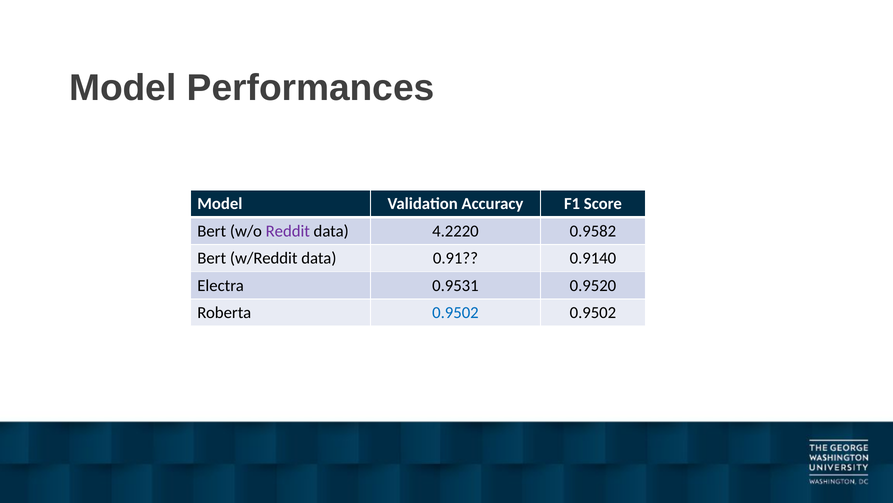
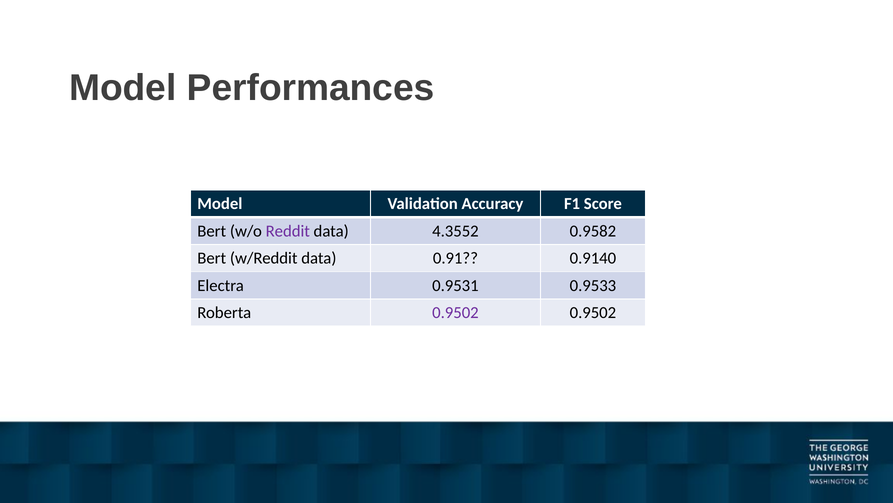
4.2220: 4.2220 -> 4.3552 (455, 231)
0.9520: 0.9520 -> 0.9533 (593, 285)
0.9502 colour: blue -> purple (455, 312)
